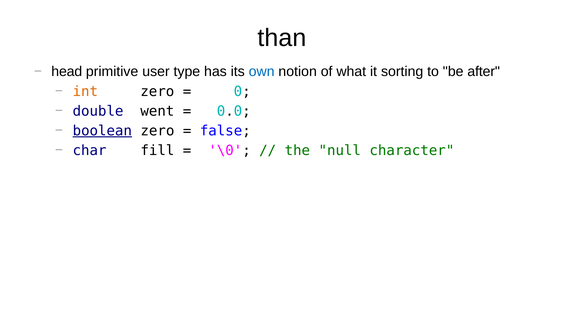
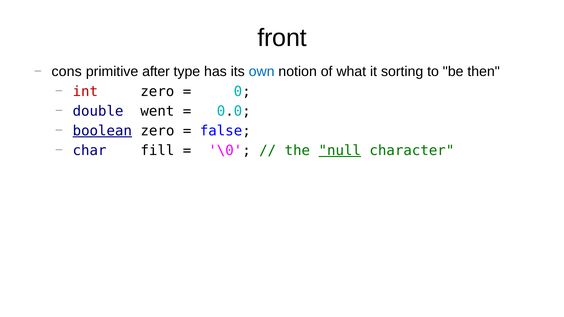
than: than -> front (282, 38)
head: head -> cons (67, 72)
user: user -> after (156, 72)
after: after -> then (484, 72)
int colour: orange -> red (85, 91)
null underline: none -> present (340, 151)
